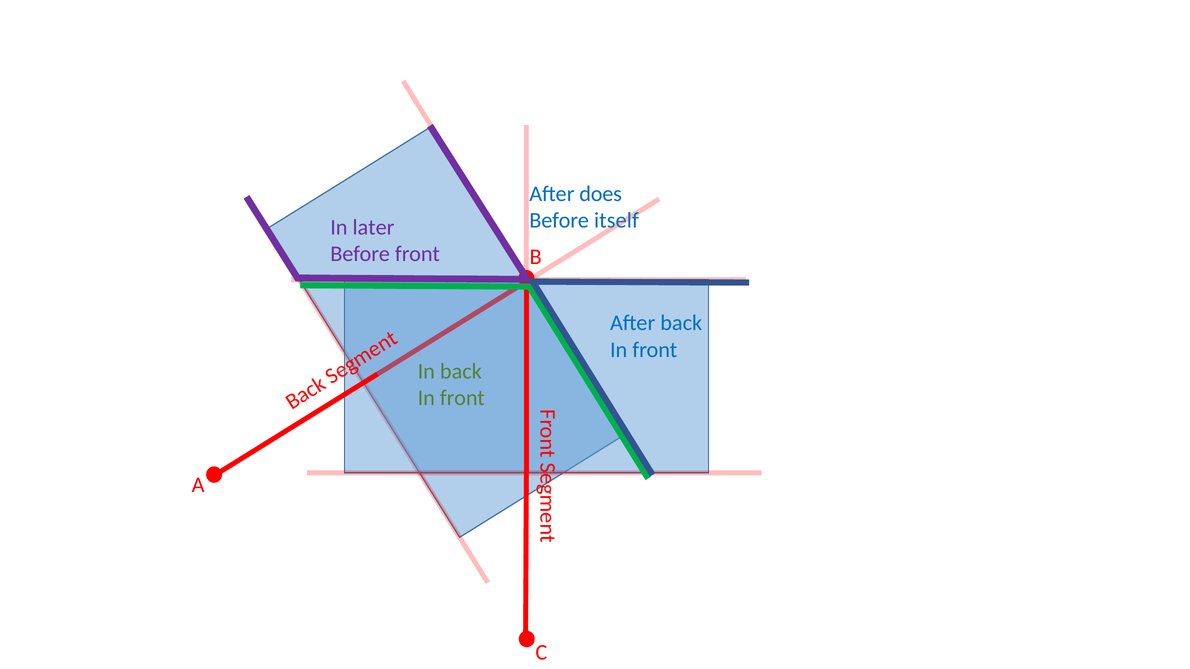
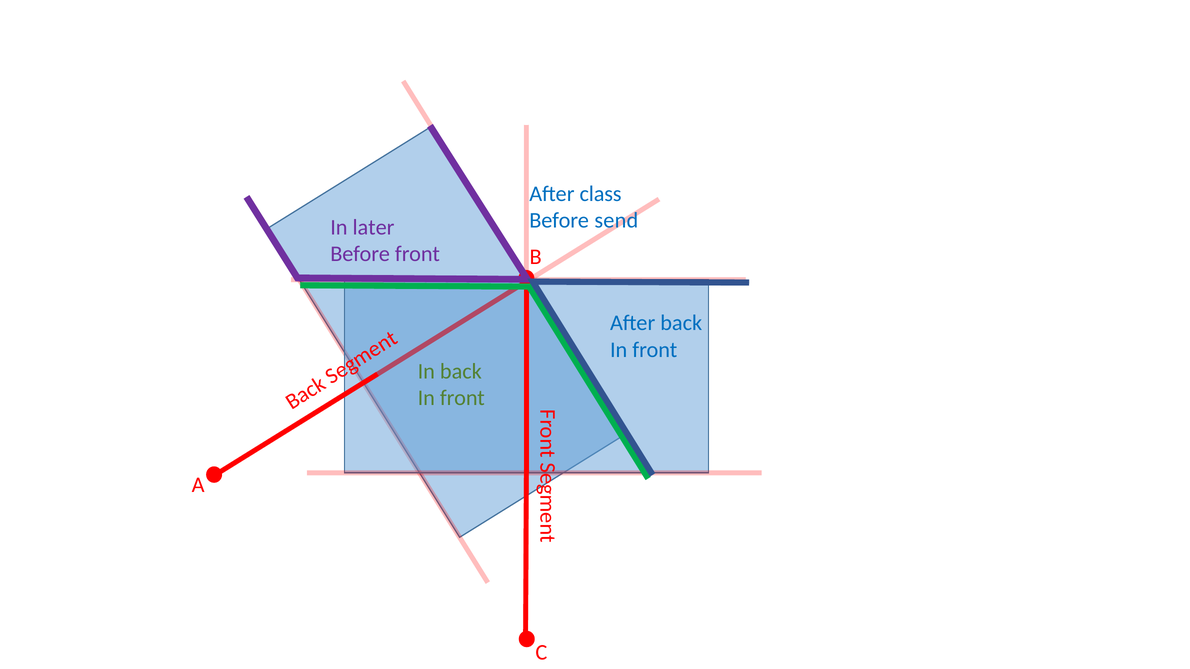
does: does -> class (601, 194)
itself: itself -> send (616, 221)
